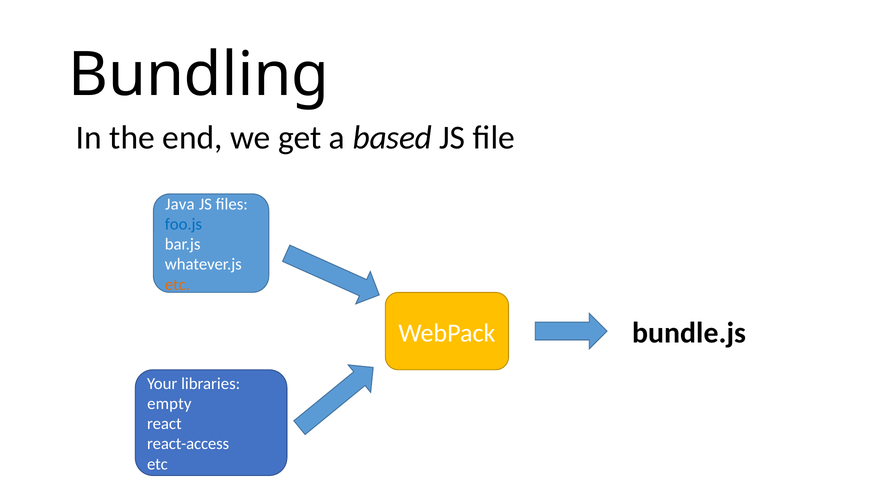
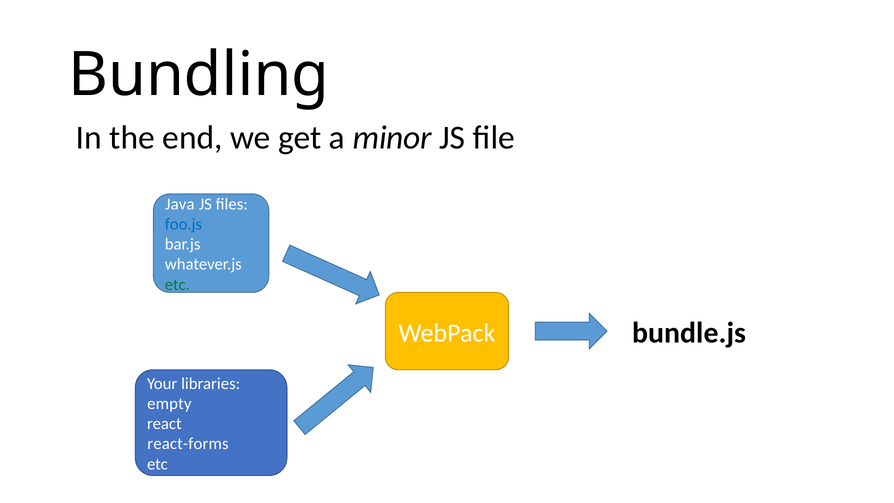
based: based -> minor (392, 138)
etc colour: orange -> green (177, 284)
react-access: react-access -> react-forms (188, 444)
